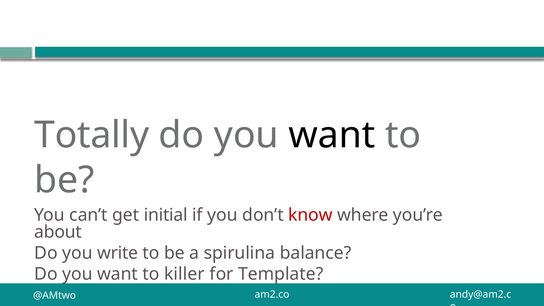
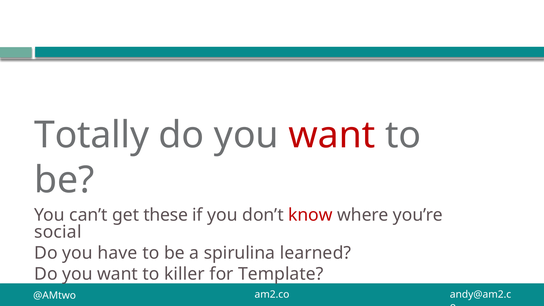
want colour: black -> red (332, 135)
initial: initial -> these (166, 215)
about: about -> social (58, 232)
write: write -> have (117, 253)
balance: balance -> learned (315, 253)
